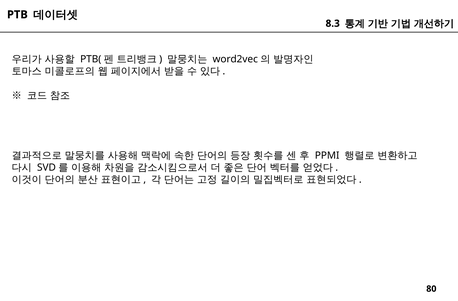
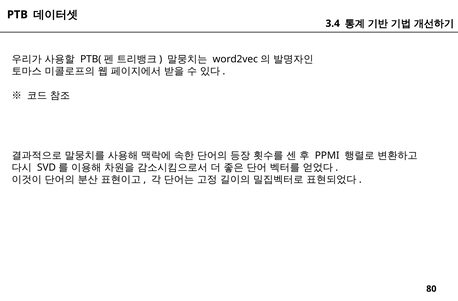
8.3: 8.3 -> 3.4 (333, 23)
